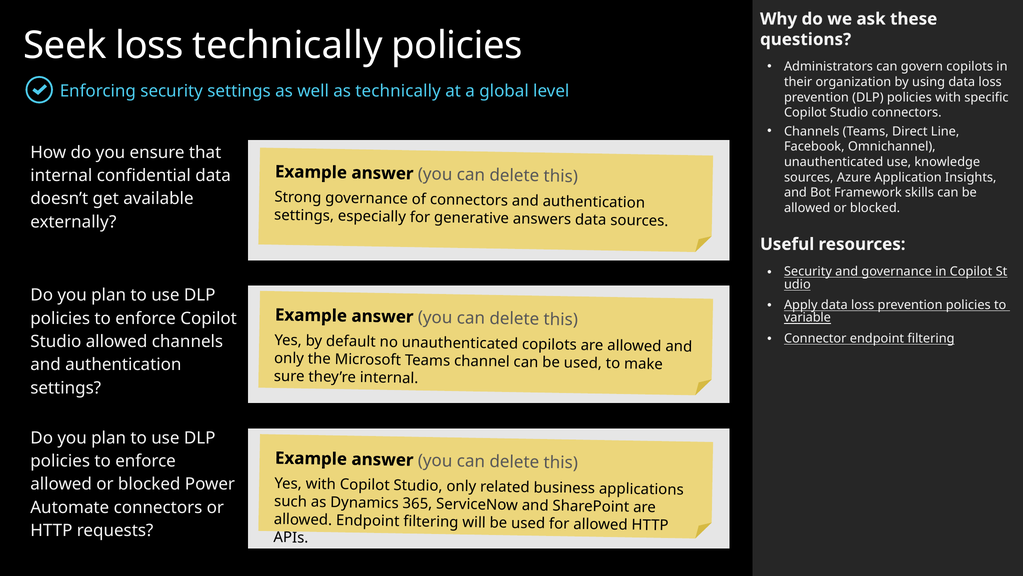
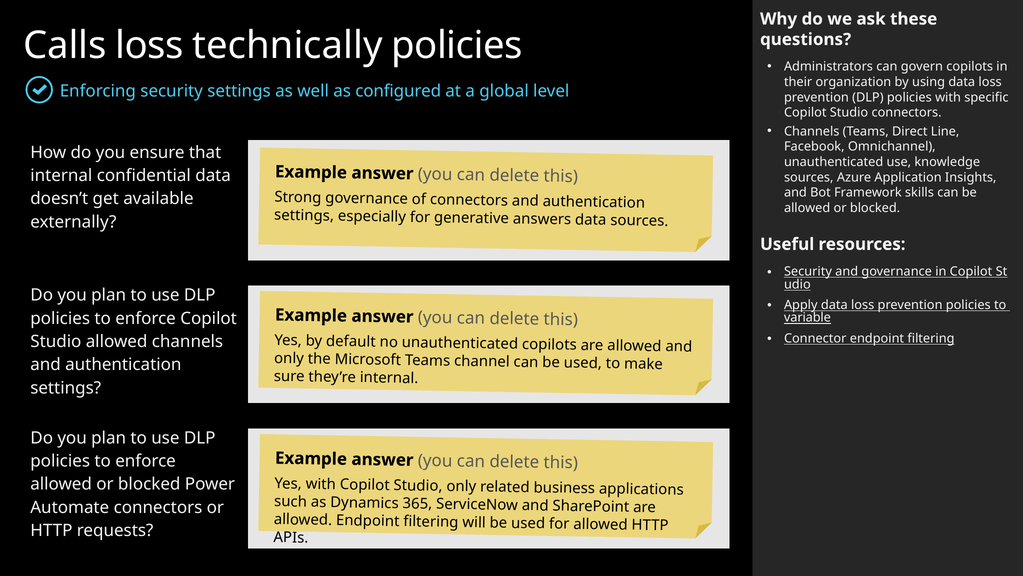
Seek: Seek -> Calls (65, 46)
as technically: technically -> configured (398, 91)
